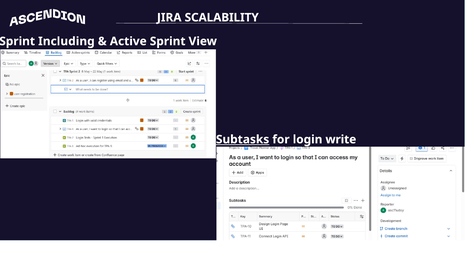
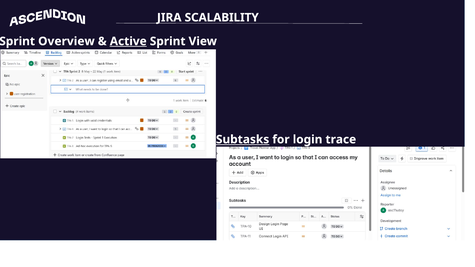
Including: Including -> Overview (66, 41)
Active underline: none -> present (128, 41)
write: write -> trace (341, 140)
